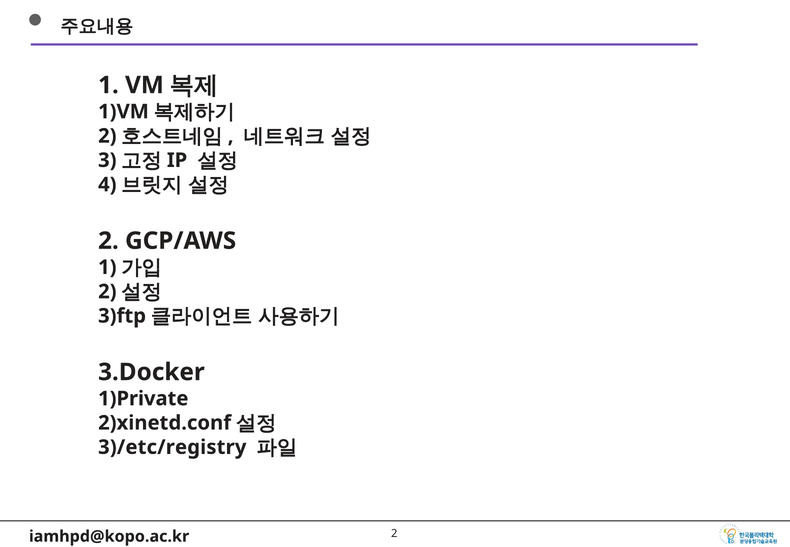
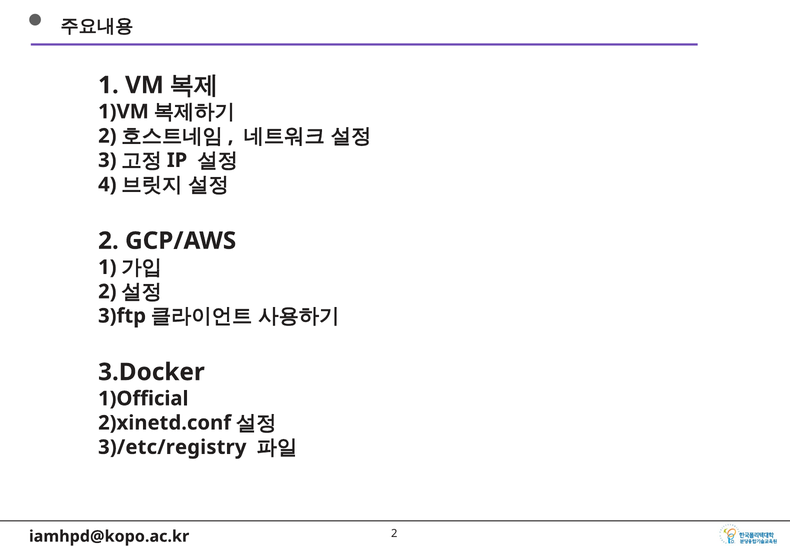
1)Private: 1)Private -> 1)Official (143, 399)
